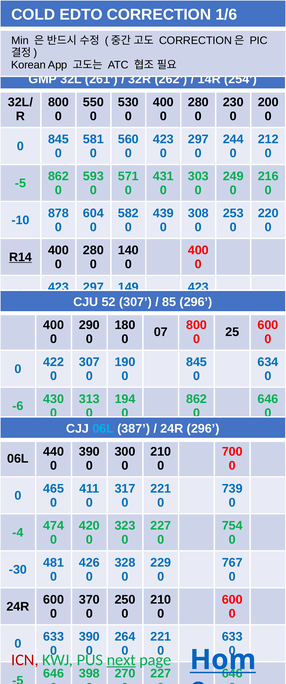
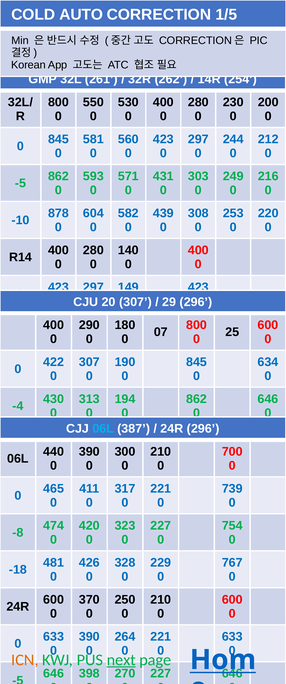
EDTO: EDTO -> AUTO (81, 15)
1/6: 1/6 -> 1/5 (226, 15)
R14 underline: present -> none (20, 257)
52: 52 -> 20 (109, 302)
85: 85 -> 29 (169, 302)
-6: -6 -> -4 (18, 406)
-4: -4 -> -8 (18, 533)
-30: -30 -> -18 (18, 570)
ICN colour: red -> orange (25, 660)
